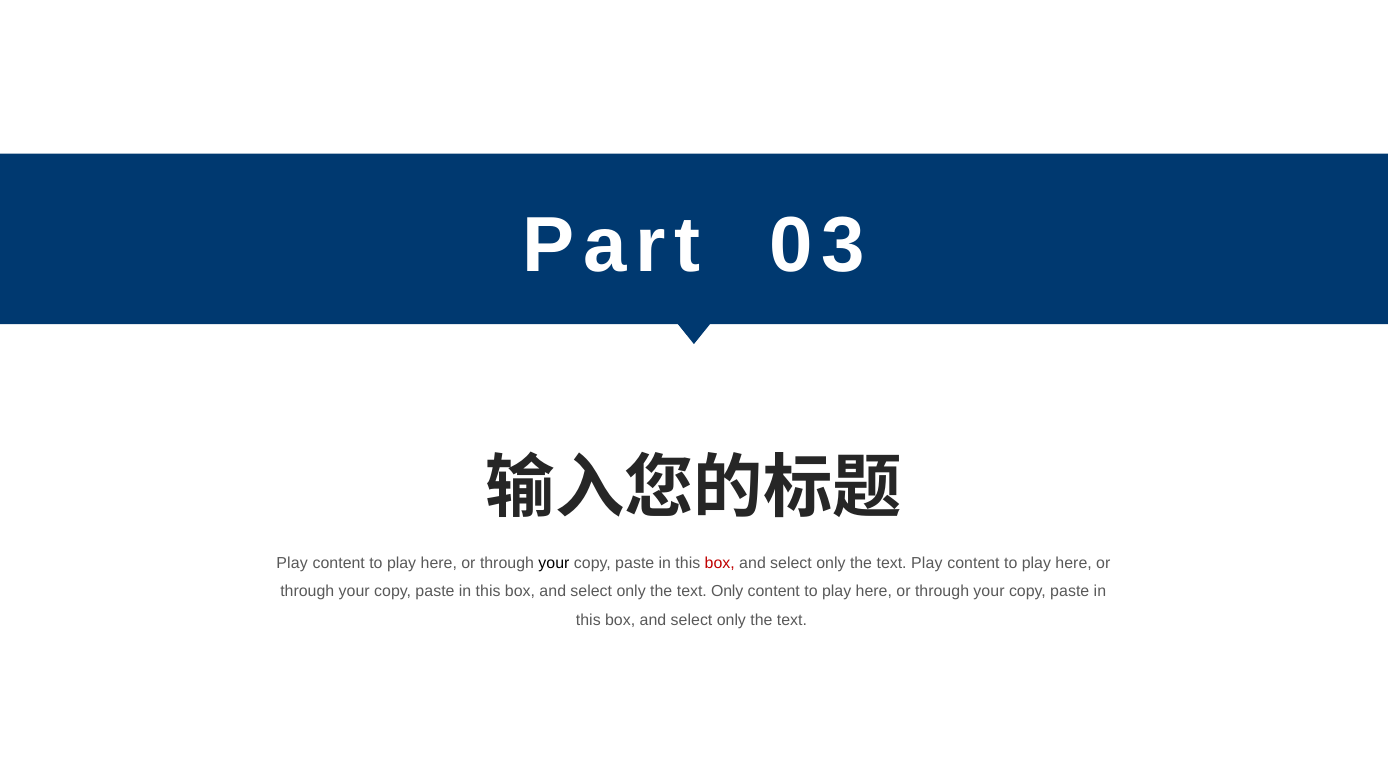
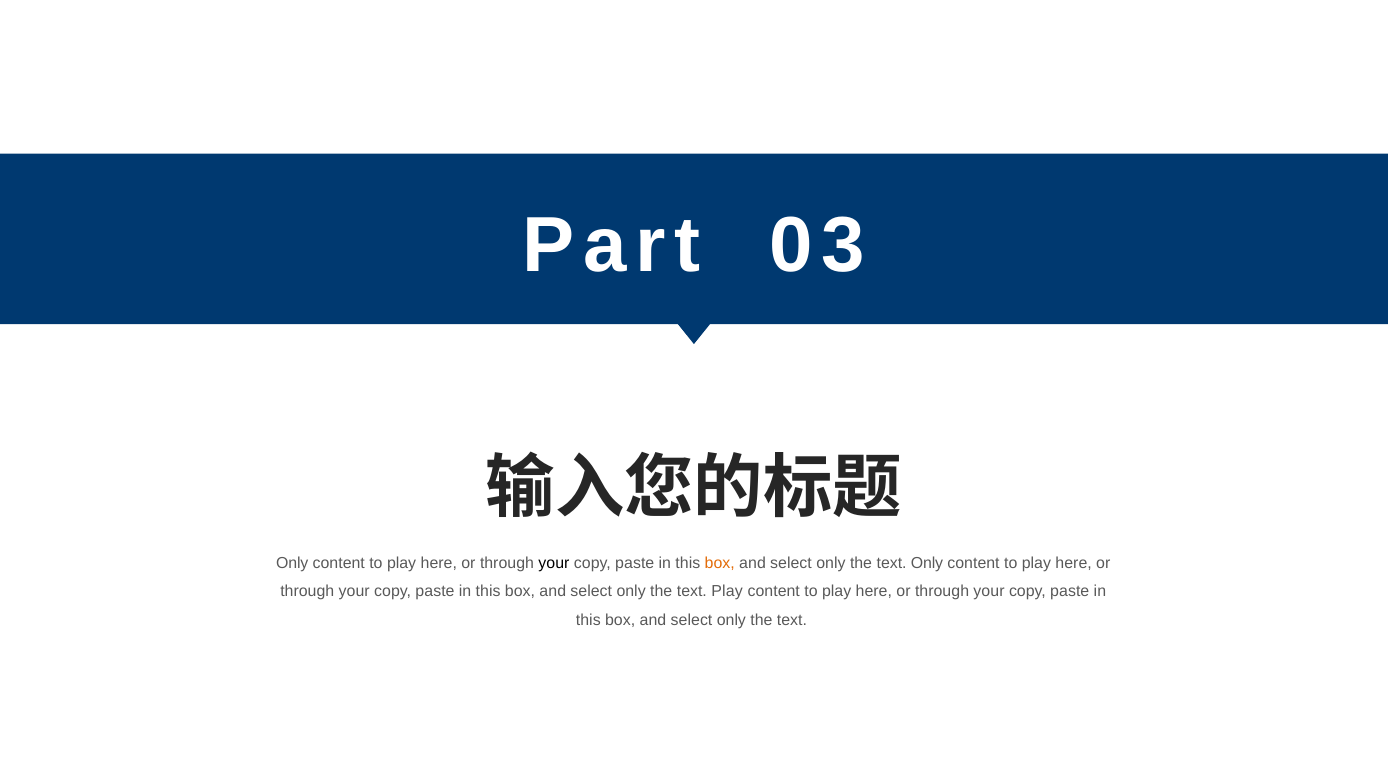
Play: Play -> Only (292, 563)
box colour: red -> orange (720, 563)
text Play: Play -> Only (927, 563)
text Only: Only -> Play (727, 591)
